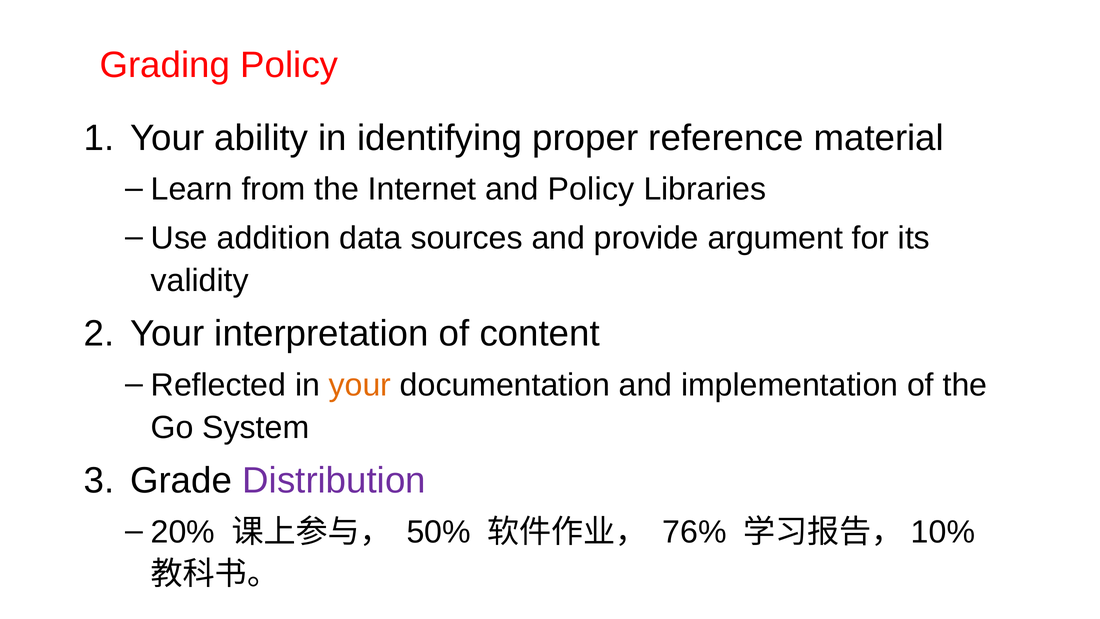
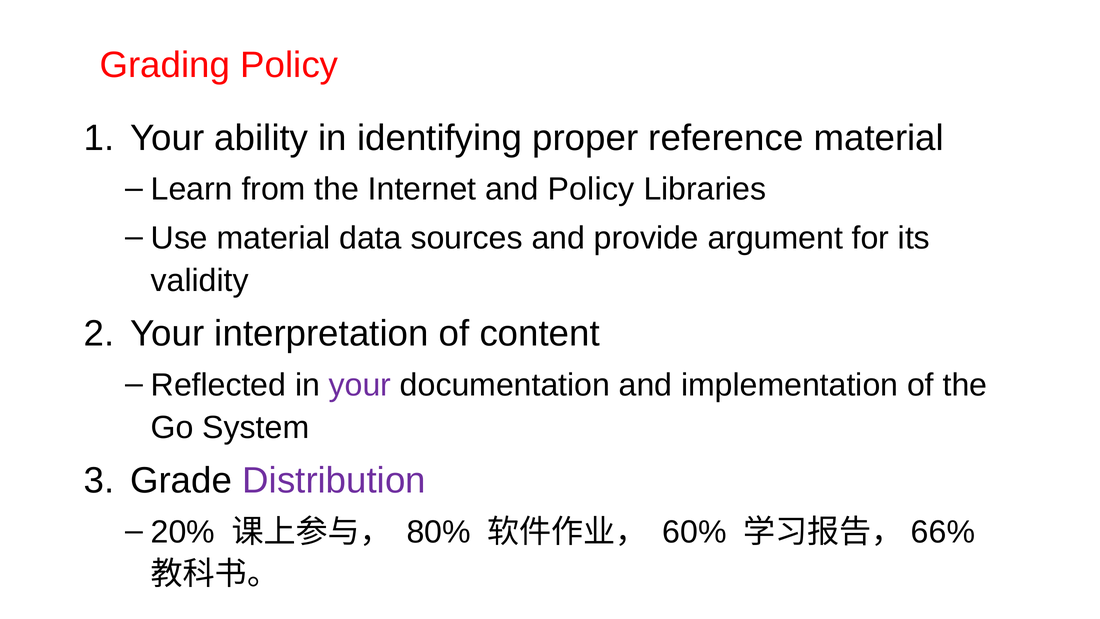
Use addition: addition -> material (274, 238)
your colour: orange -> purple (360, 385)
50%: 50% -> 80% (439, 532)
76%: 76% -> 60% (694, 532)
10%: 10% -> 66% (943, 532)
